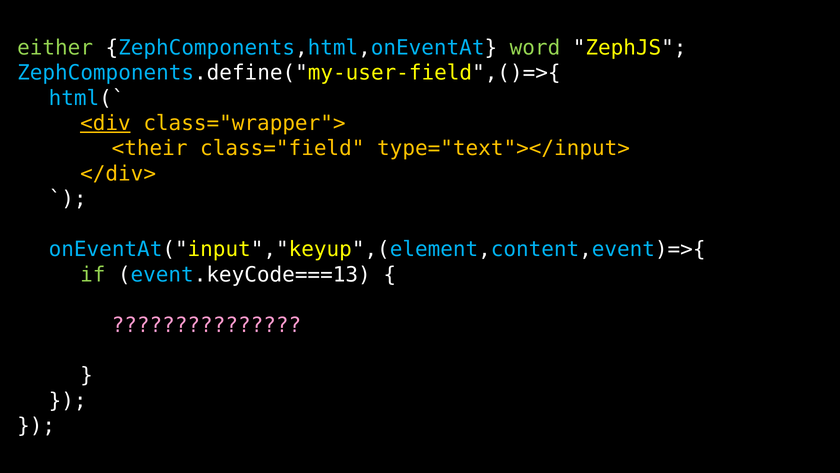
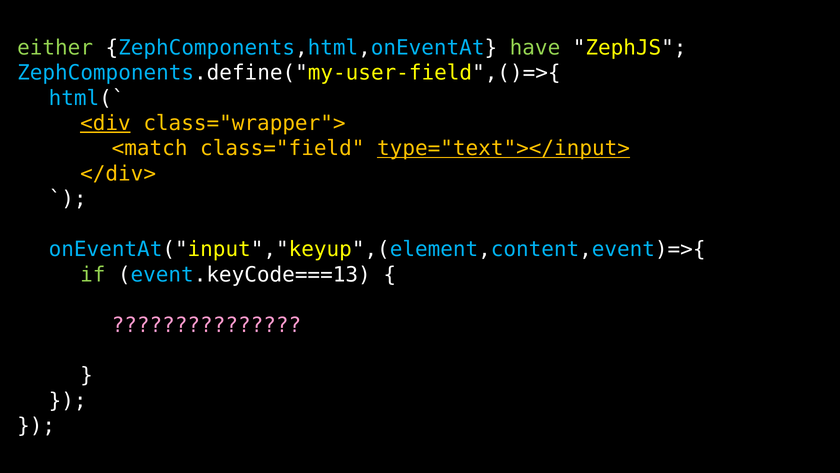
word: word -> have (535, 48)
<their: <their -> <match (150, 148)
type="text"></input> underline: none -> present (504, 148)
